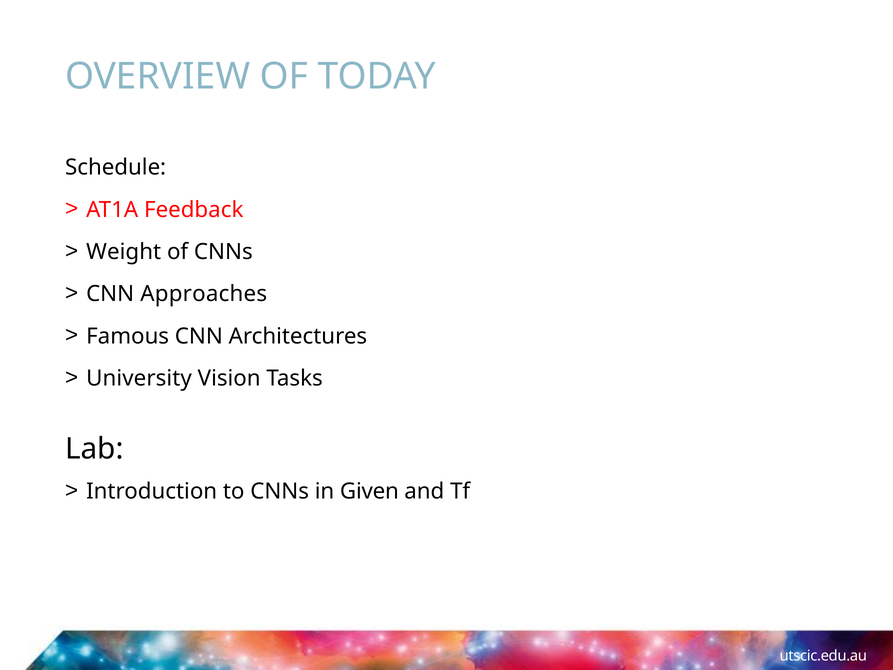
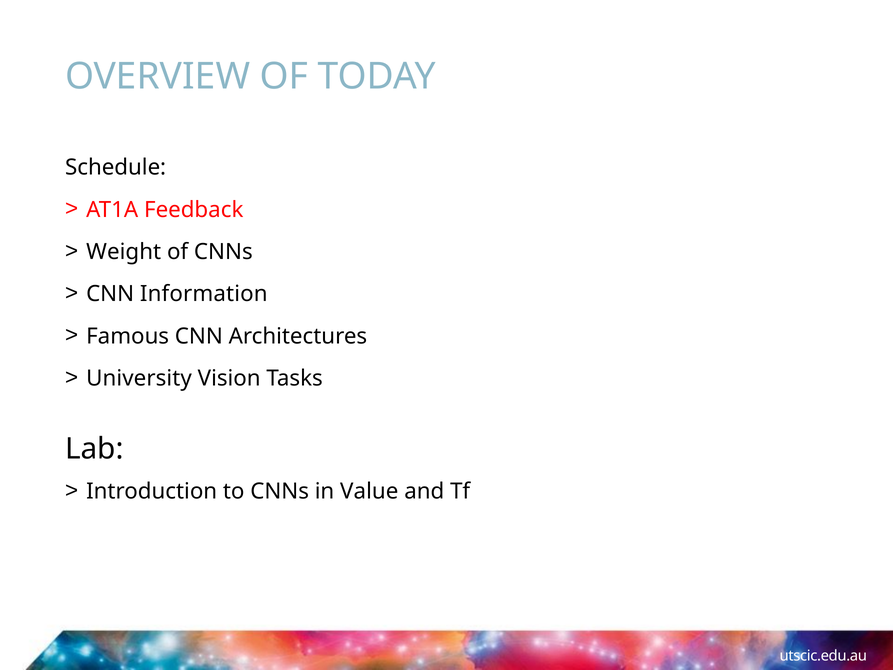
Approaches: Approaches -> Information (204, 294)
Given: Given -> Value (369, 491)
